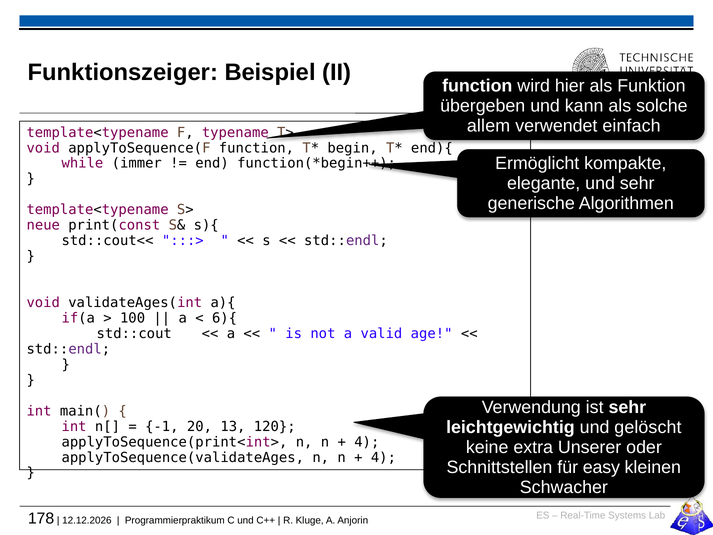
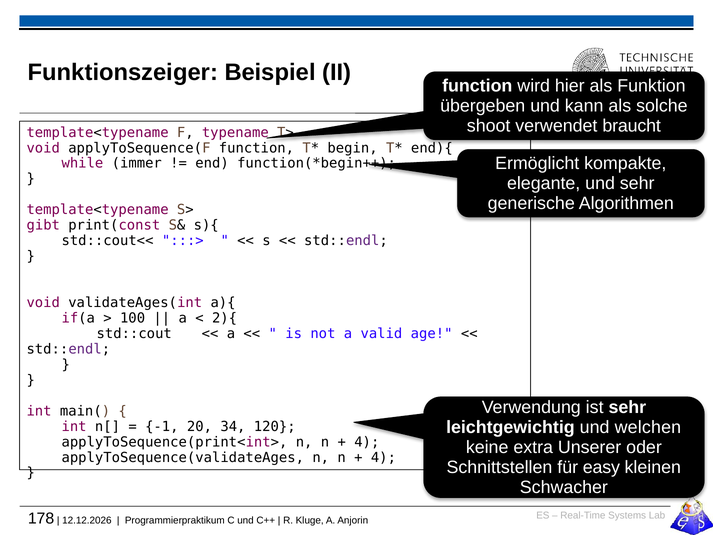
allem: allem -> shoot (489, 126)
einfach: einfach -> braucht (632, 126)
neue: neue -> gibt (43, 225)
6){: 6){ -> 2){ (225, 318)
gelöscht: gelöscht -> welchen (648, 427)
13: 13 -> 34 (233, 426)
